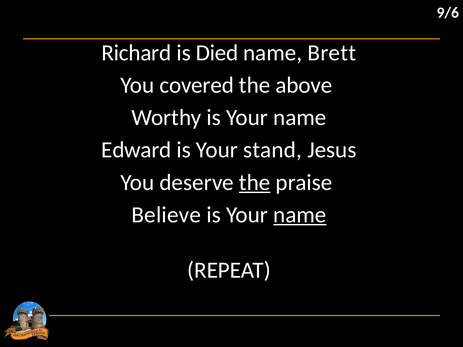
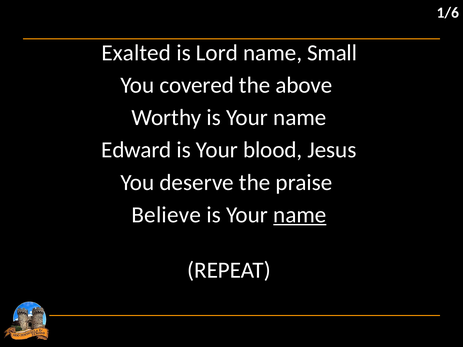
9/6: 9/6 -> 1/6 (448, 13)
Richard: Richard -> Exalted (136, 53)
Died: Died -> Lord (217, 53)
Brett: Brett -> Small (332, 53)
stand: stand -> blood (273, 150)
the underline: present -> none (255, 183)
